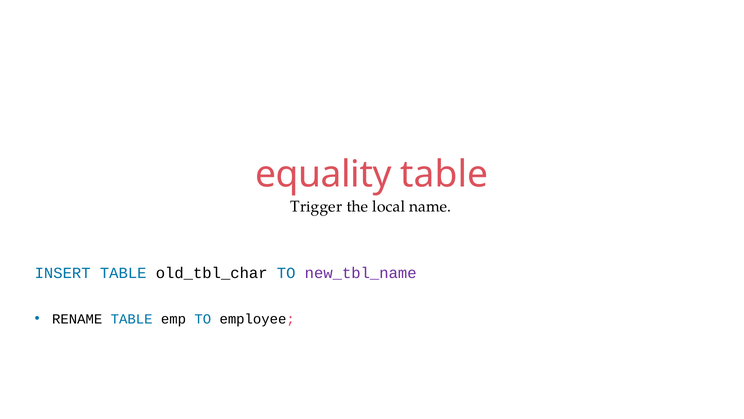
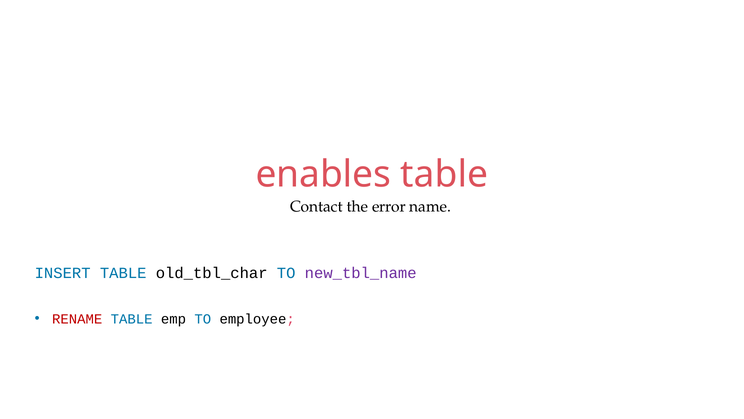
equality: equality -> enables (323, 174)
Trigger: Trigger -> Contact (316, 206)
local: local -> error (389, 206)
RENAME colour: black -> red (77, 319)
